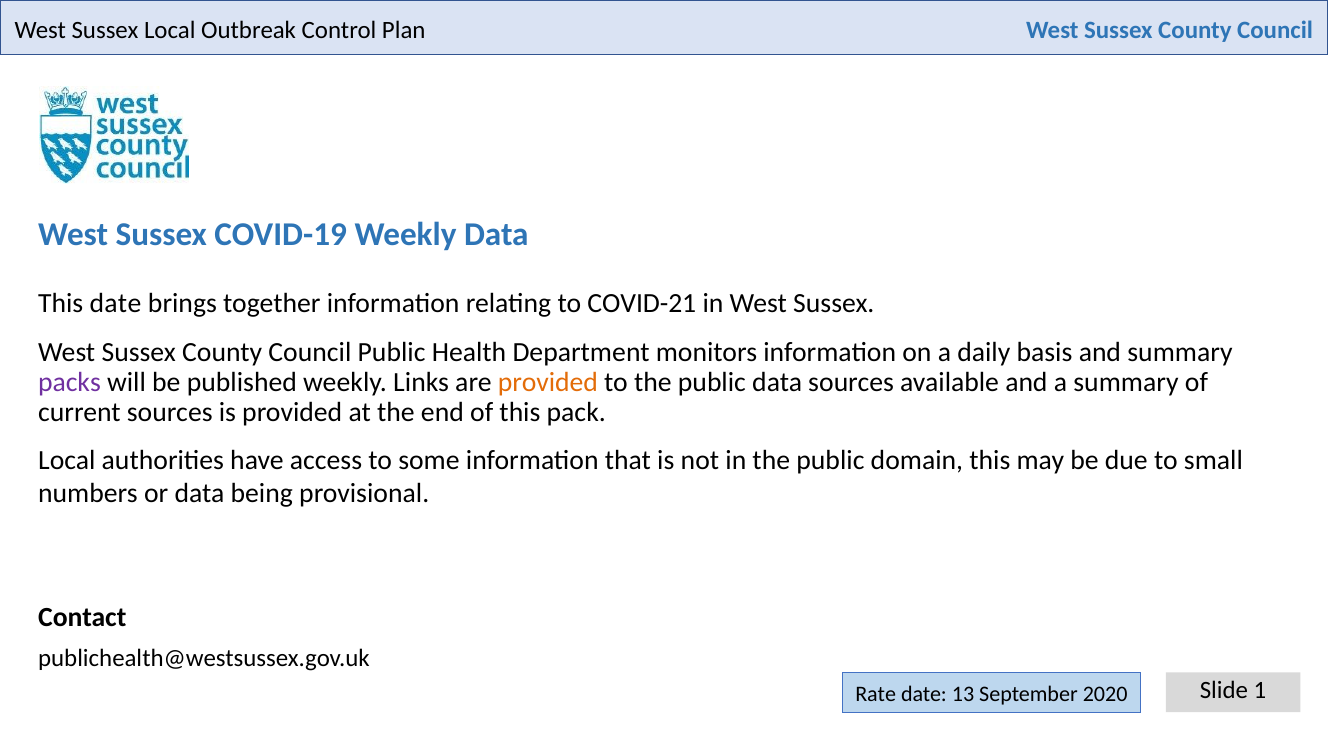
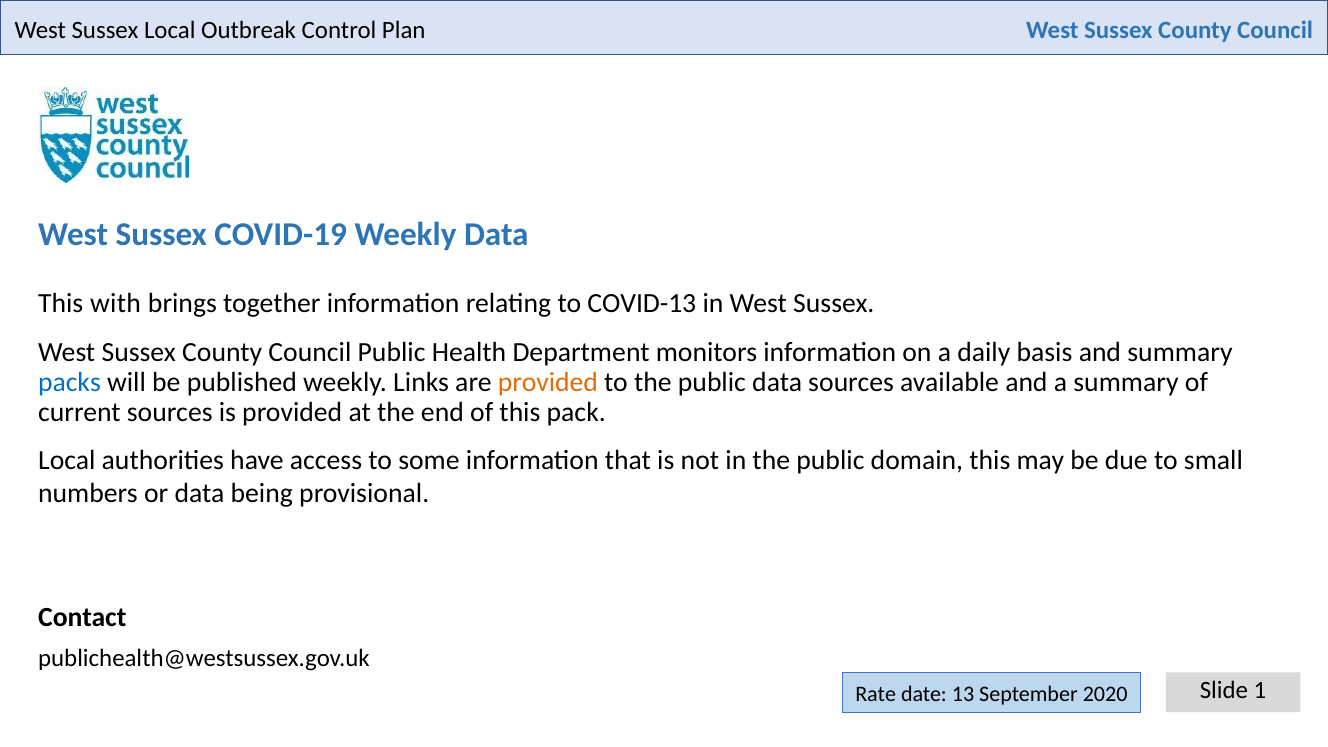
This date: date -> with (115, 303)
COVID-21: COVID-21 -> COVID-13 (642, 303)
packs colour: purple -> blue (69, 383)
